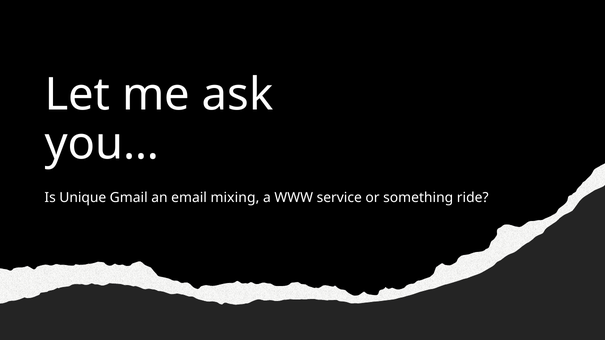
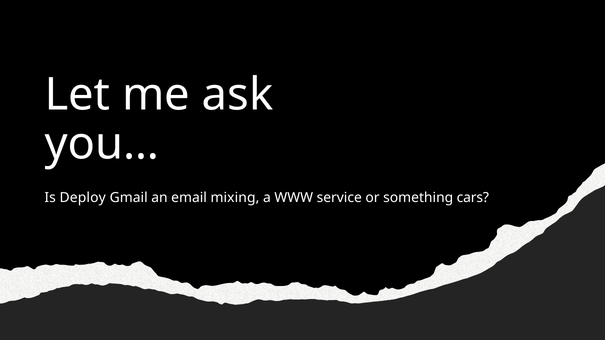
Unique: Unique -> Deploy (83, 198)
ride: ride -> cars (473, 198)
